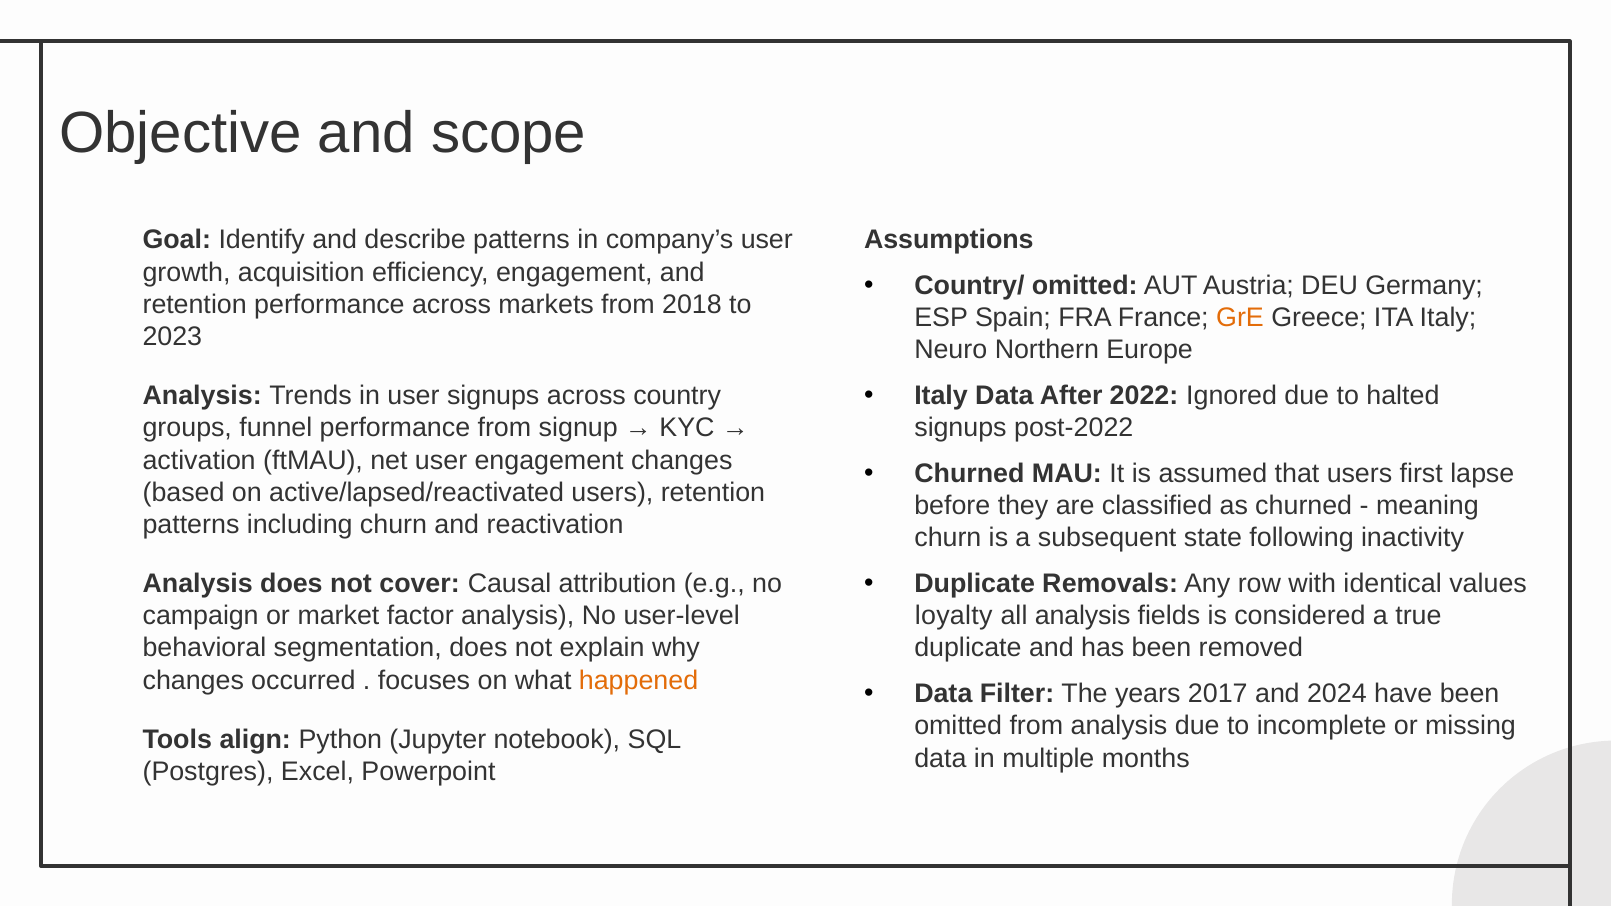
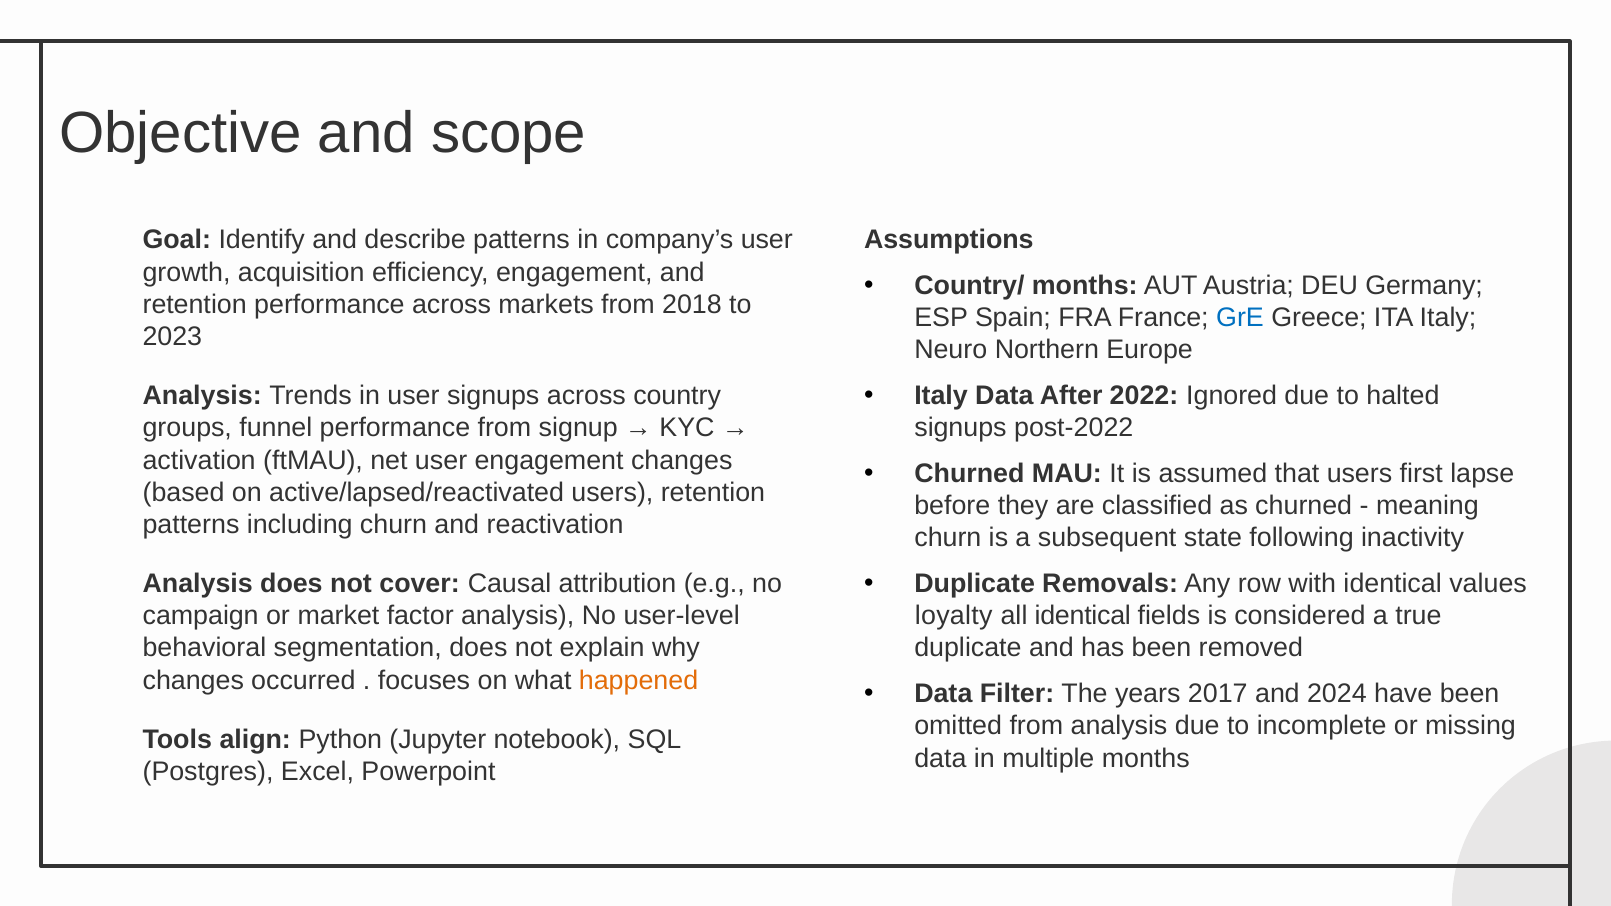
Country/ omitted: omitted -> months (1085, 286)
GrE colour: orange -> blue (1240, 318)
all analysis: analysis -> identical (1083, 616)
